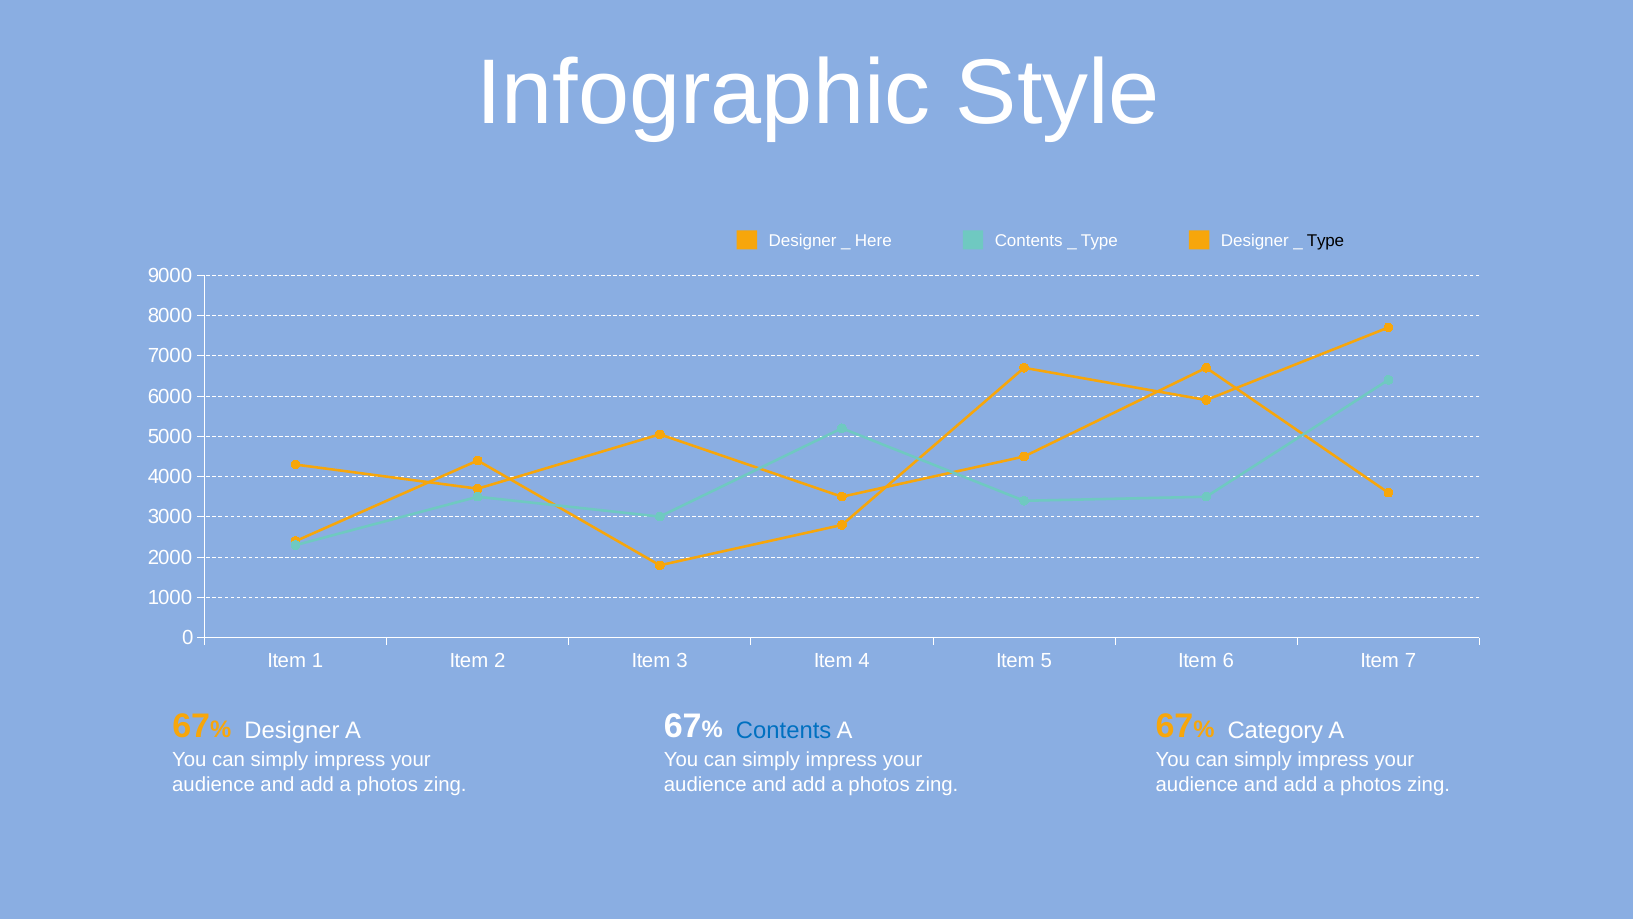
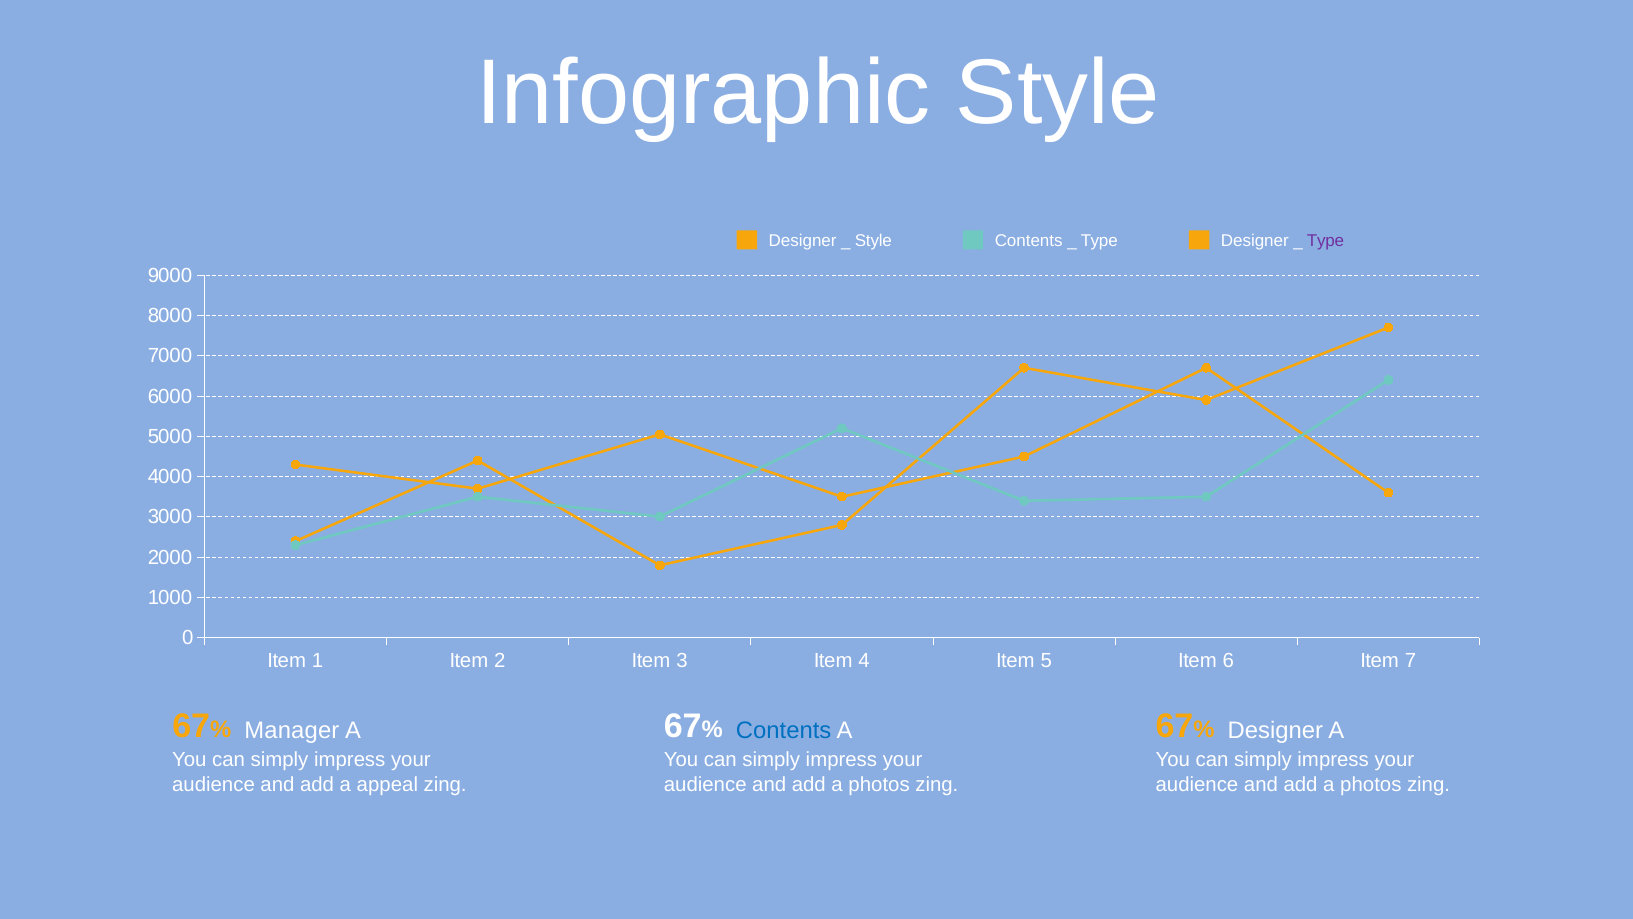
Here: Here -> Style (873, 240)
Type colour: black -> purple (1326, 240)
Designer: Designer -> Manager (292, 731)
Category: Category -> Designer (1275, 731)
photos: photos -> appeal (387, 784)
